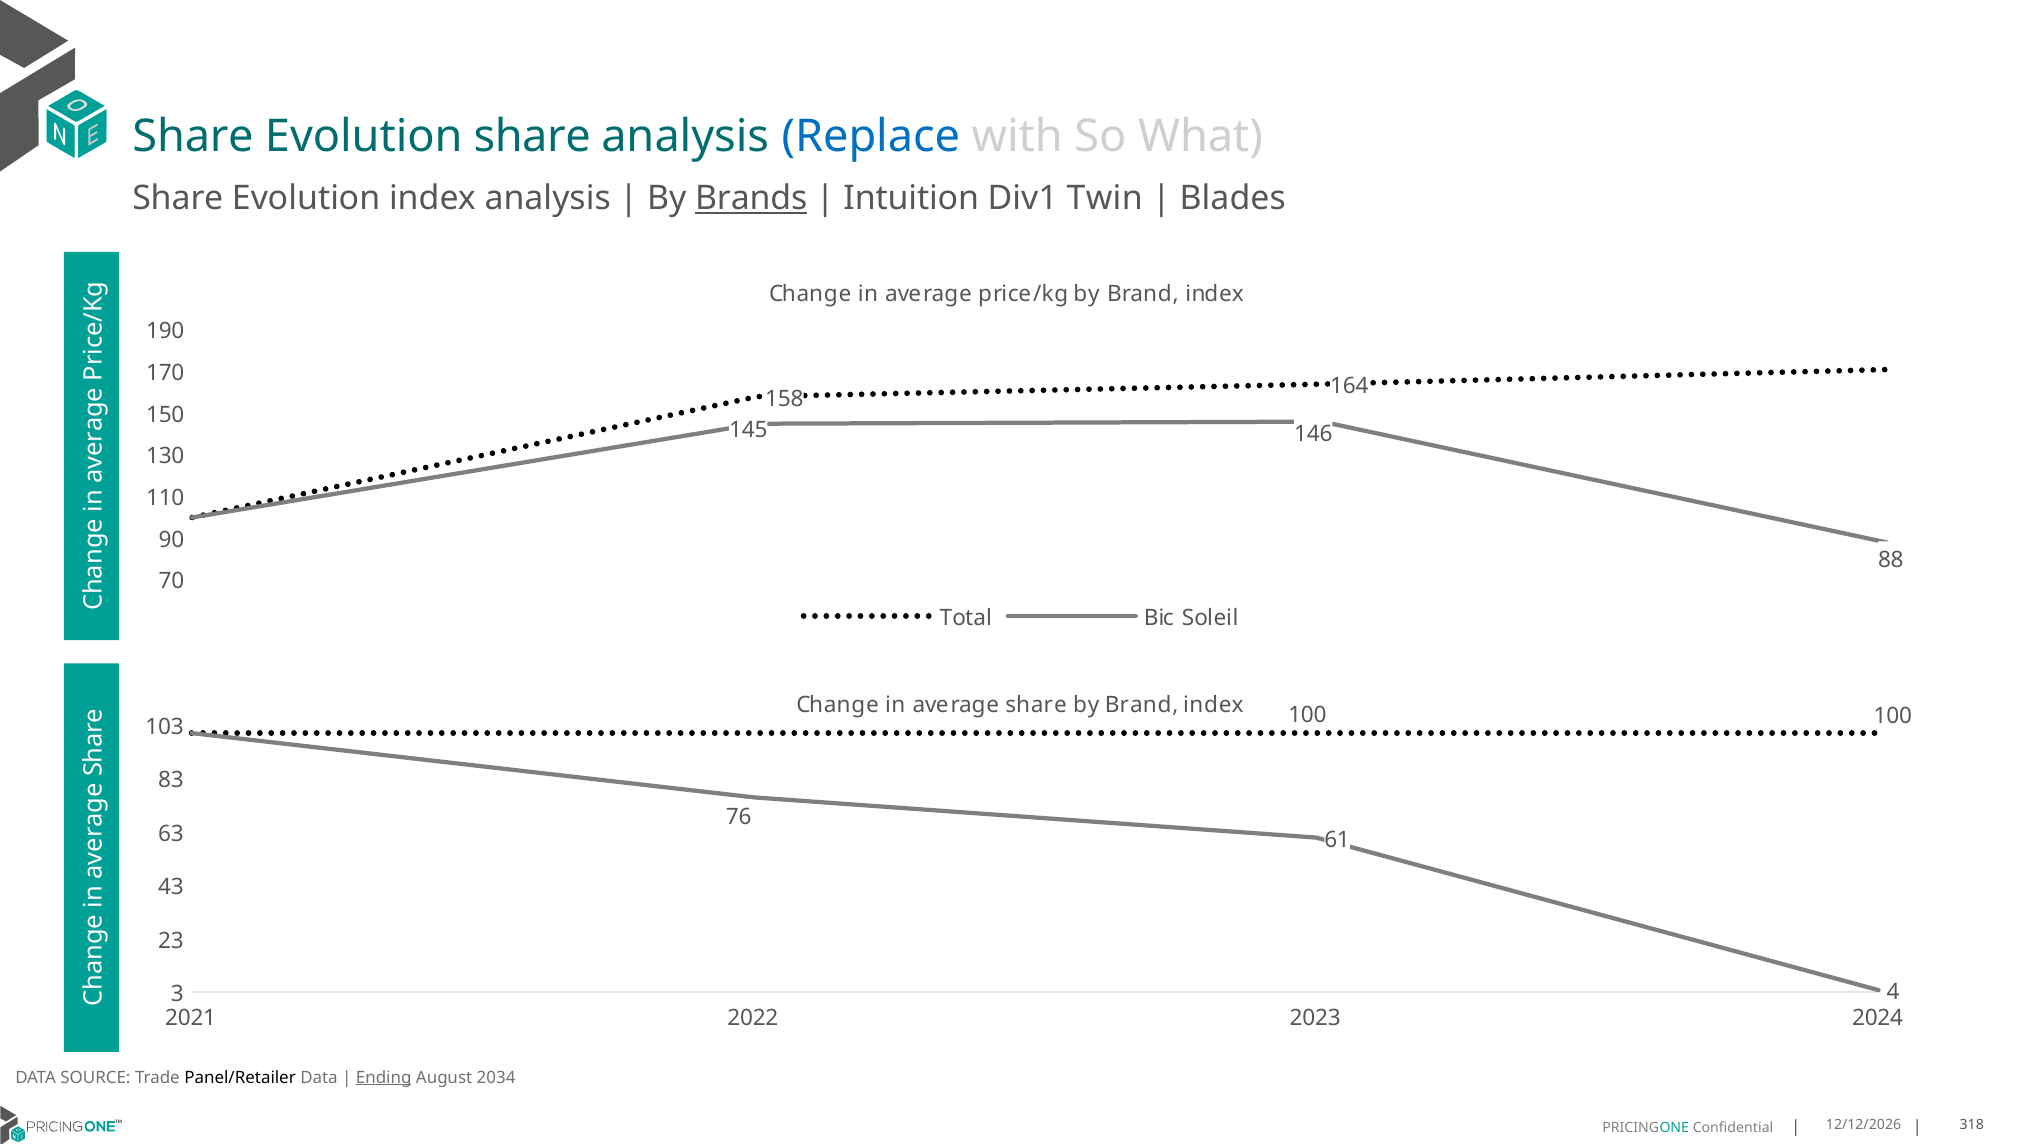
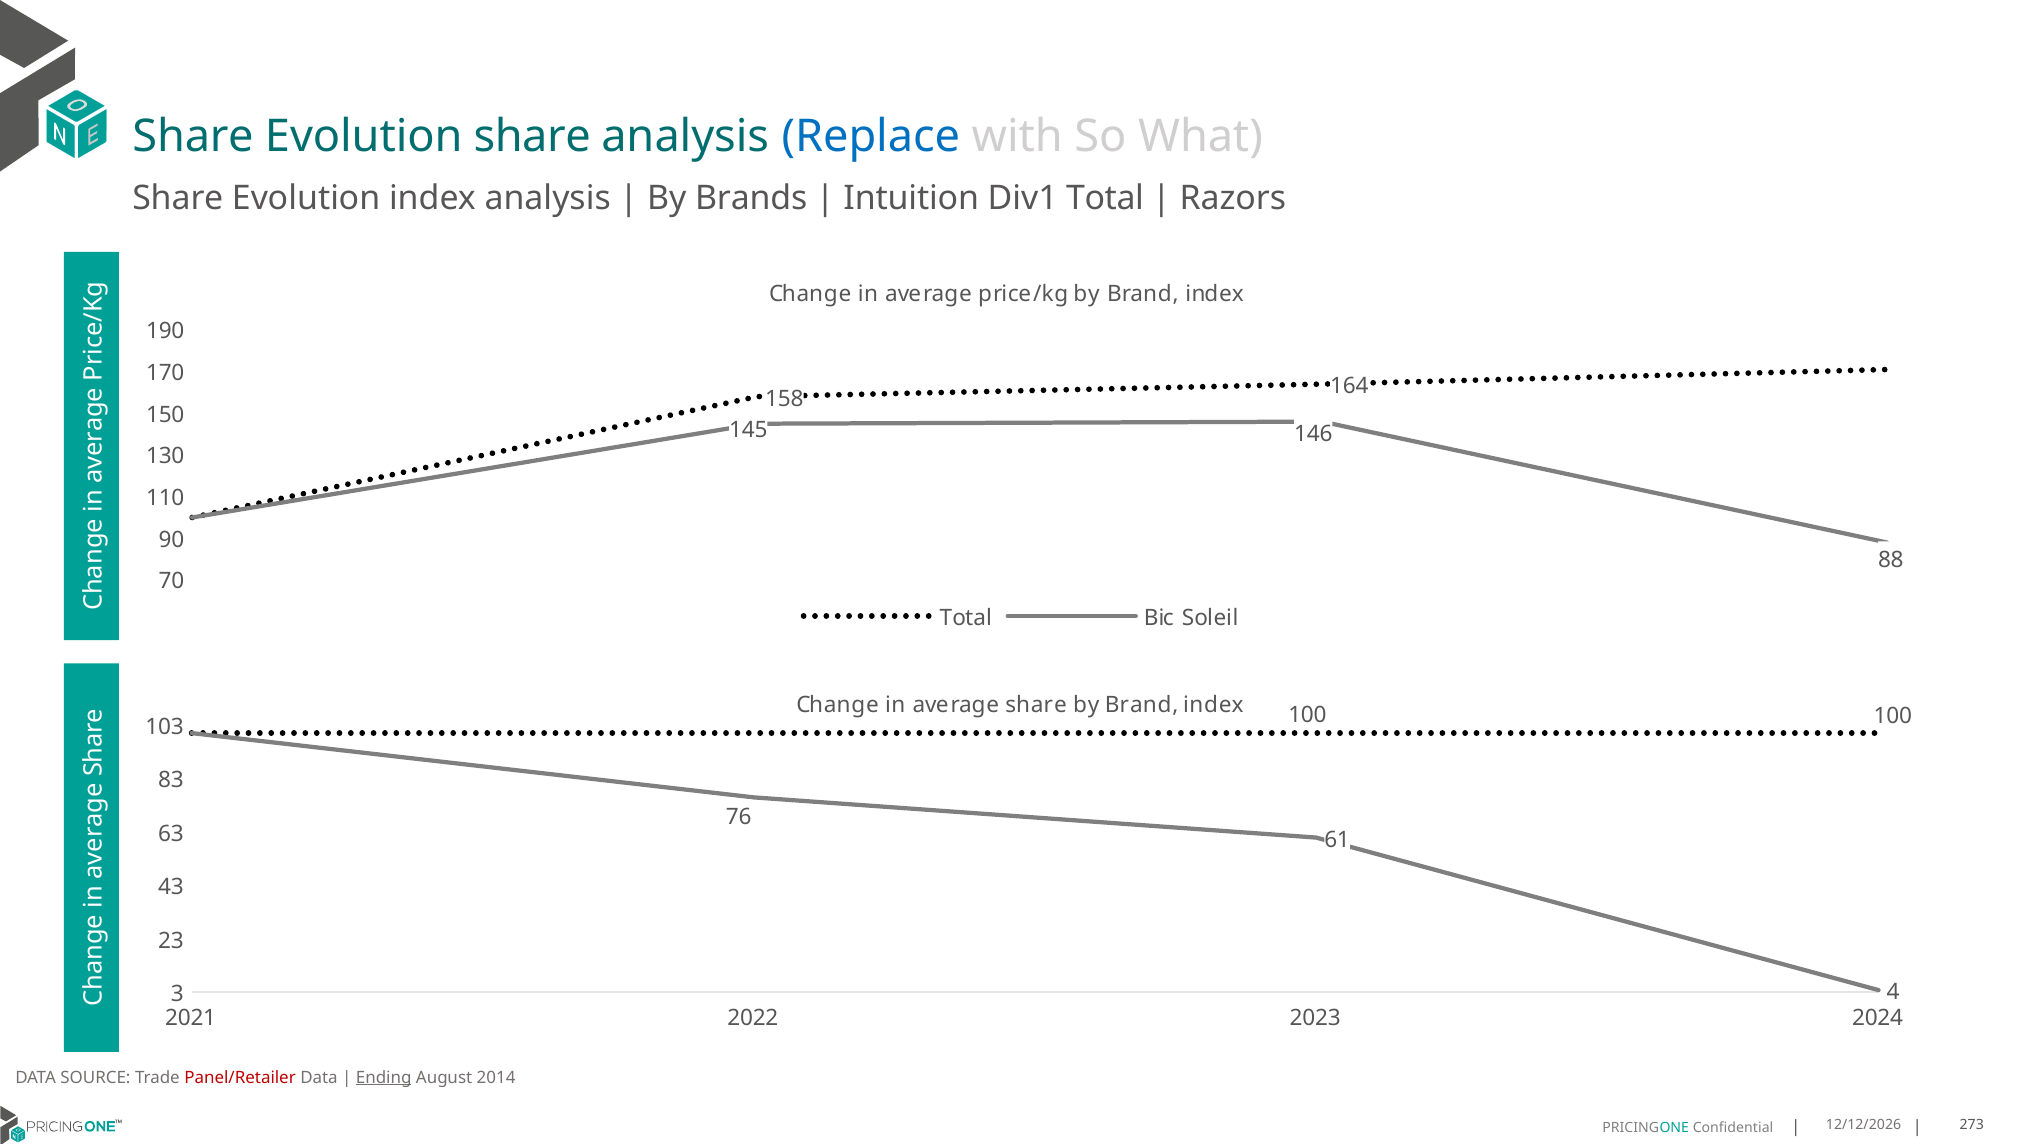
Brands underline: present -> none (751, 198)
Div1 Twin: Twin -> Total (1105, 198)
Blades: Blades -> Razors (1233, 198)
Panel/Retailer colour: black -> red (240, 1078)
2034: 2034 -> 2014 (496, 1078)
318: 318 -> 273 (1972, 1125)
